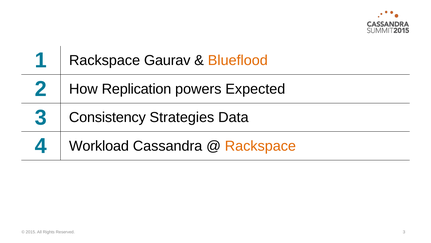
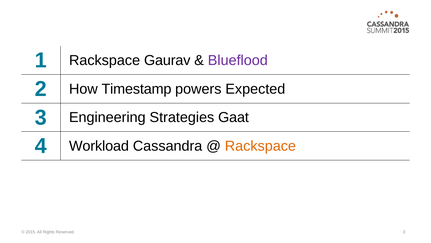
Blueflood colour: orange -> purple (238, 60)
Replication: Replication -> Timestamp (136, 89)
Consistency: Consistency -> Engineering (107, 117)
Data: Data -> Gaat (233, 117)
